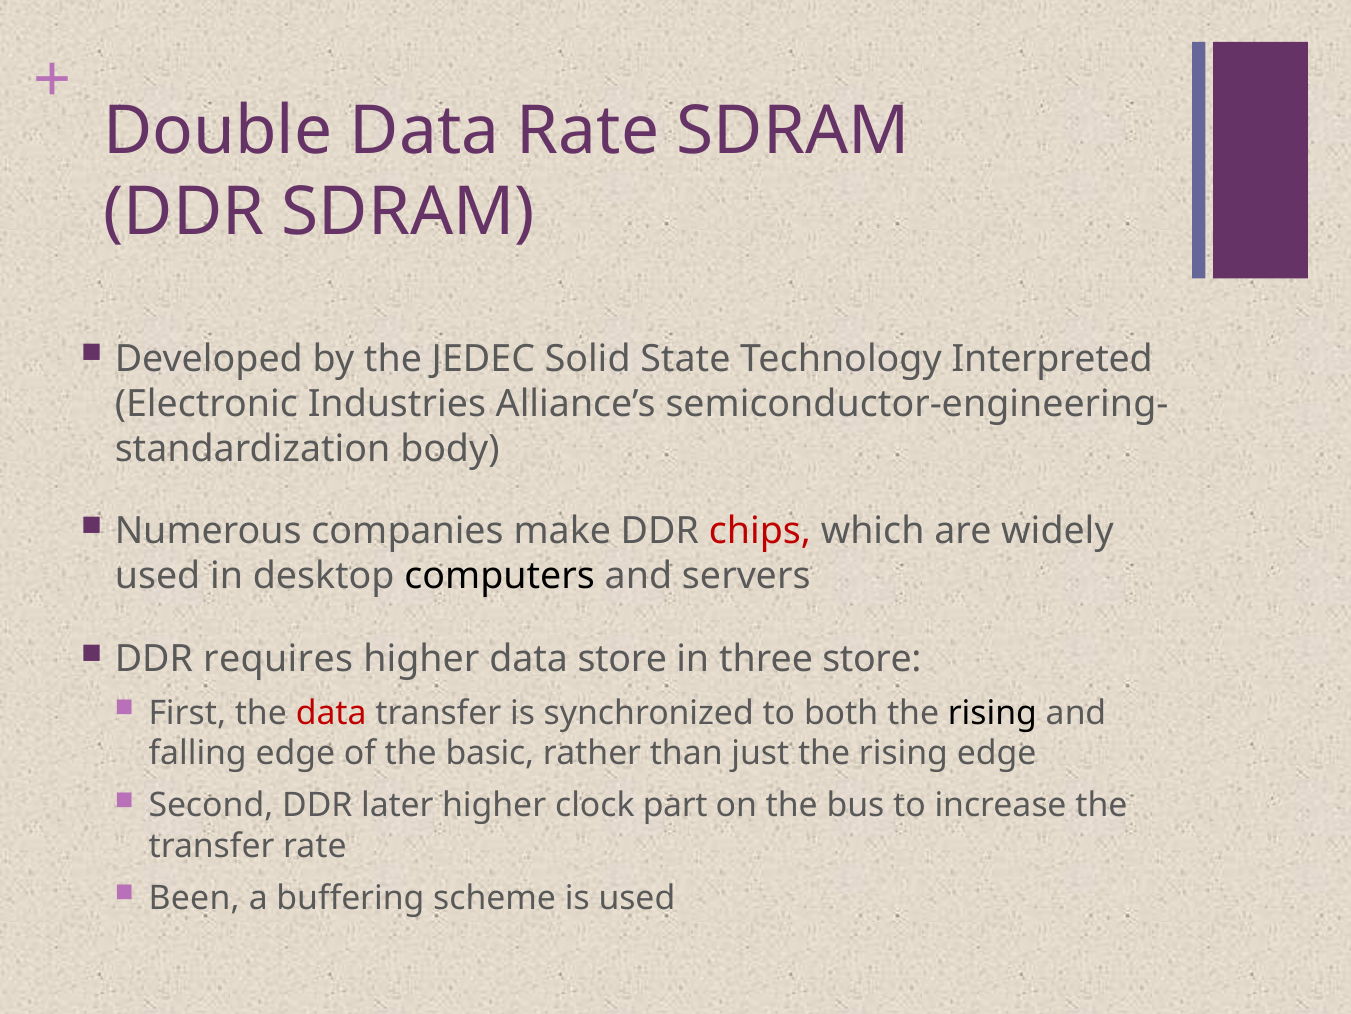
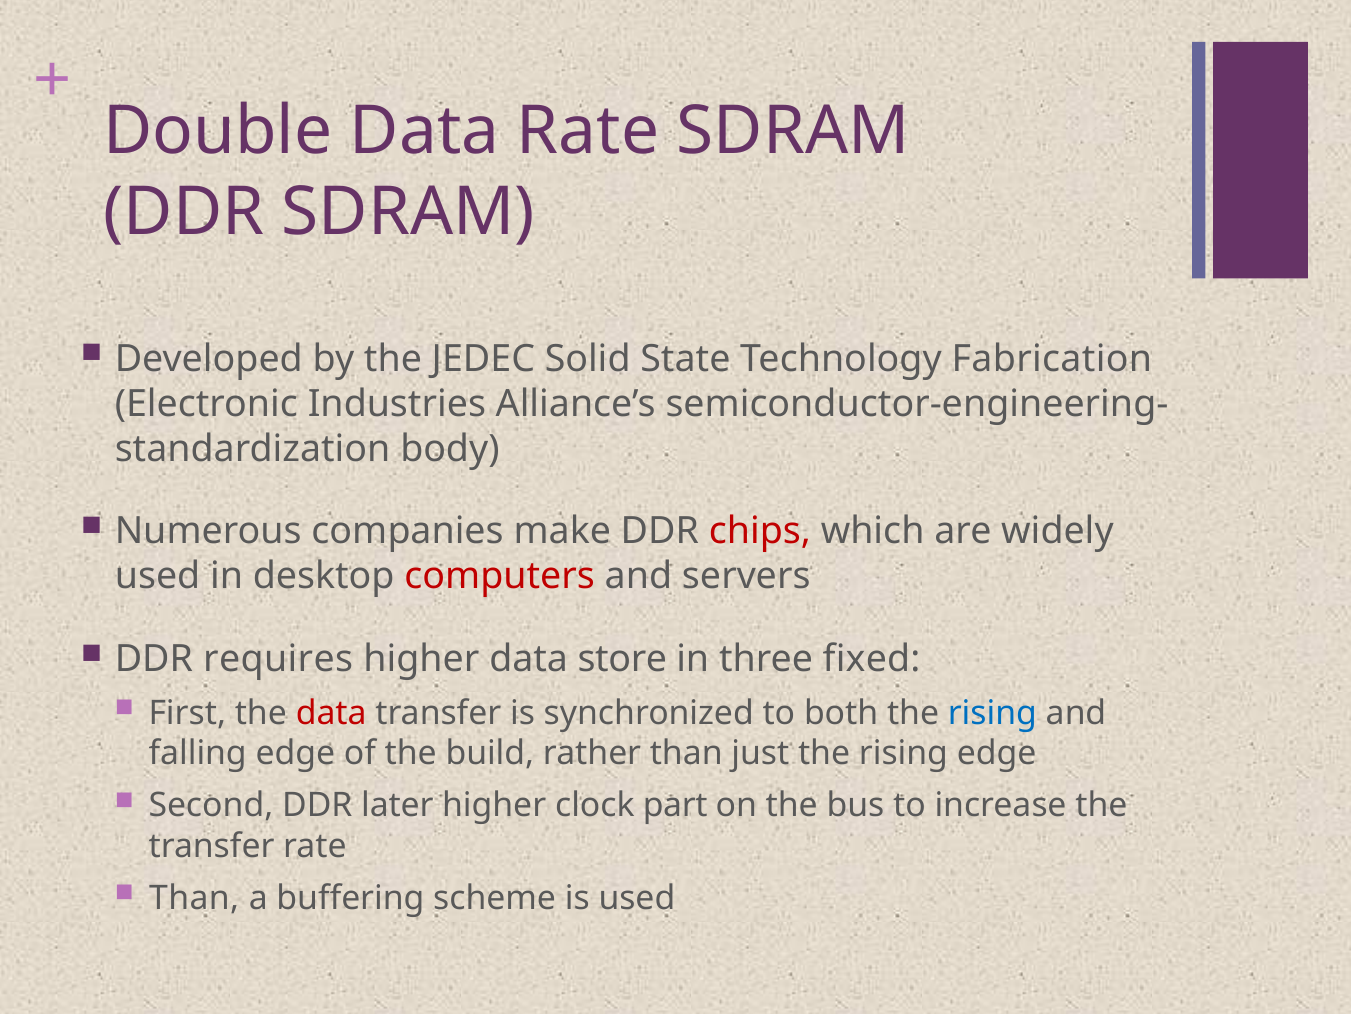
Interpreted: Interpreted -> Fabrication (1052, 358)
computers colour: black -> red (500, 576)
three store: store -> fixed (872, 659)
rising colour: black -> blue (992, 713)
basic: basic -> build (490, 753)
Been: Been -> Than (194, 897)
